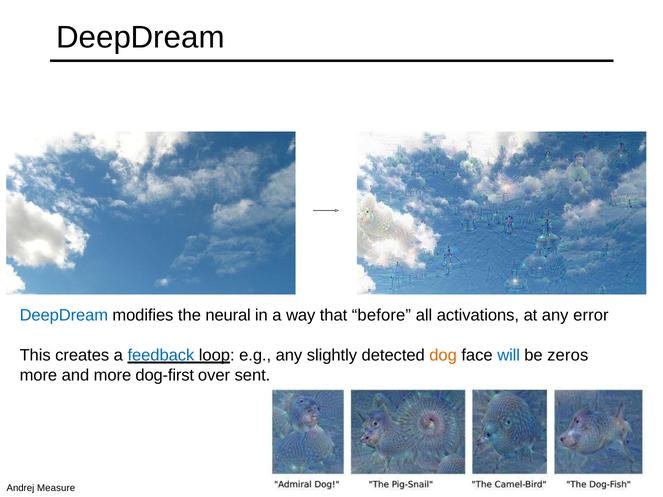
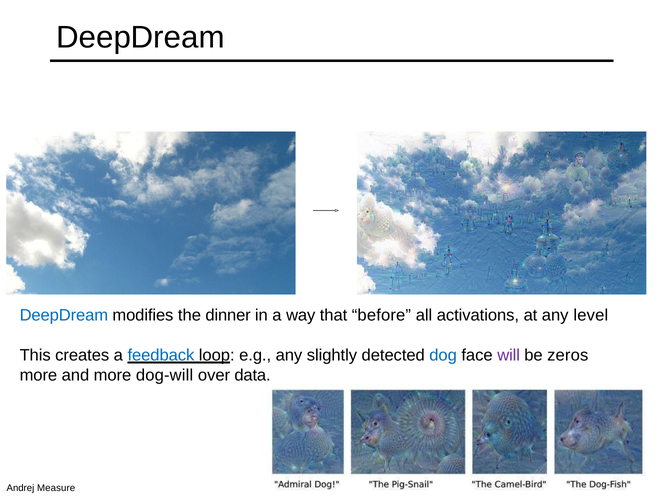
neural: neural -> dinner (228, 315)
error: error -> level (591, 315)
dog colour: orange -> blue (443, 355)
will colour: blue -> purple (509, 355)
dog-first: dog-first -> dog-will (165, 375)
sent: sent -> data (253, 375)
